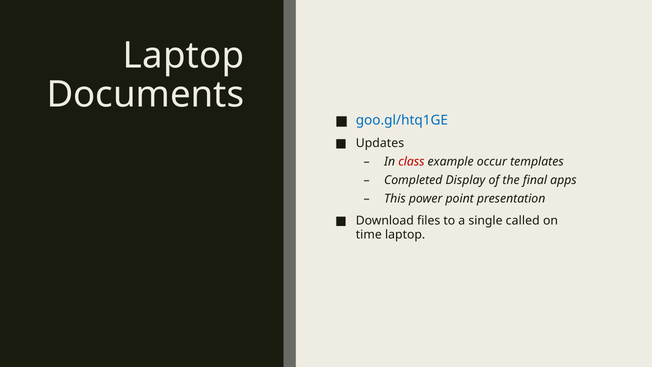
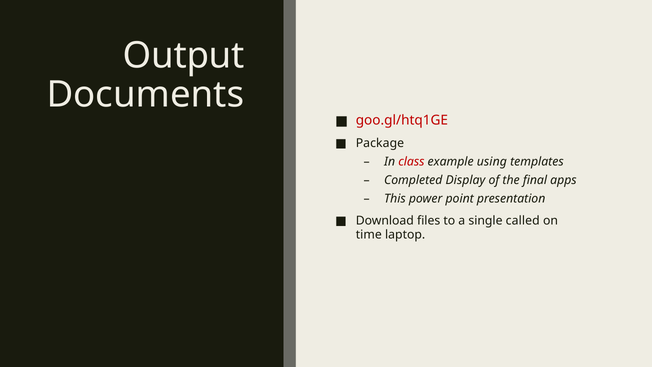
Laptop: Laptop -> Output (184, 55)
goo.gl/htq1GE colour: blue -> red (402, 120)
Updates: Updates -> Package (380, 143)
occur: occur -> using (492, 161)
